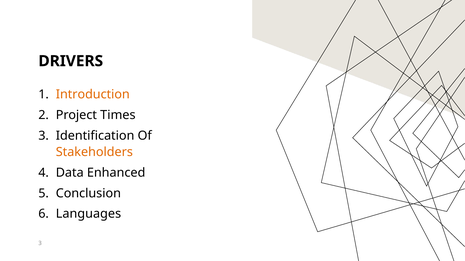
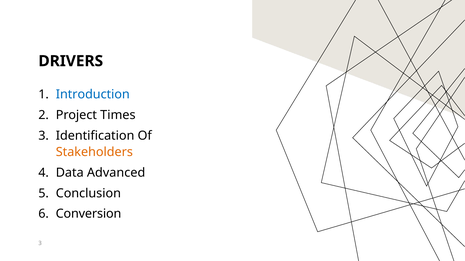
Introduction colour: orange -> blue (93, 95)
Enhanced: Enhanced -> Advanced (116, 173)
Languages: Languages -> Conversion (89, 214)
